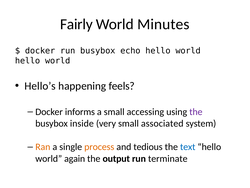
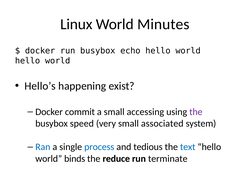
Fairly: Fairly -> Linux (76, 24)
feels: feels -> exist (122, 86)
informs: informs -> commit (80, 112)
inside: inside -> speed (82, 123)
Ran colour: orange -> blue (43, 147)
process colour: orange -> blue (99, 147)
again: again -> binds (75, 158)
output: output -> reduce (116, 158)
